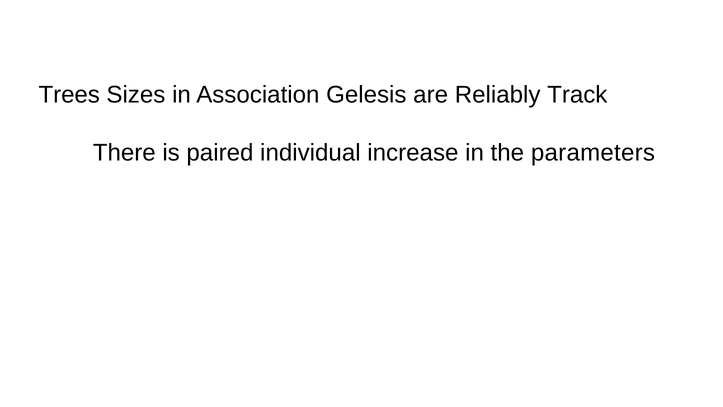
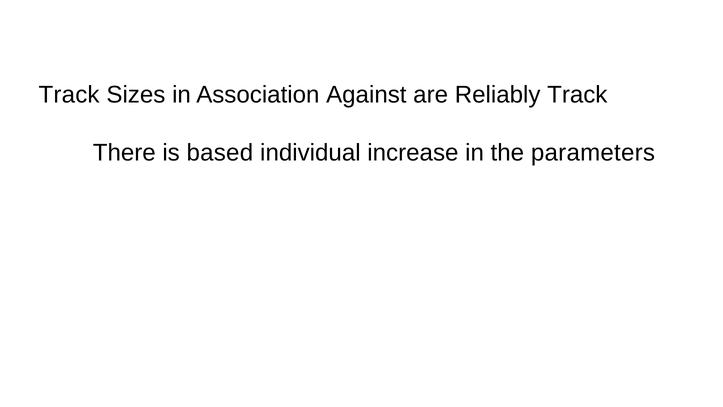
Trees: Trees -> Track (69, 95)
Gelesis: Gelesis -> Against (366, 95)
paired: paired -> based (220, 153)
